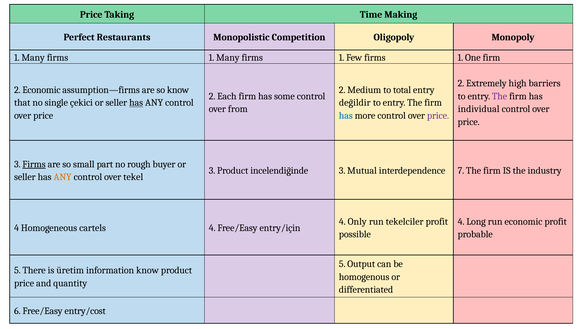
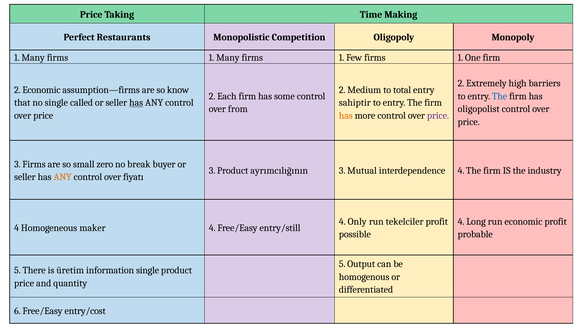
The colour: purple -> blue (500, 96)
çekici: çekici -> called (81, 103)
değildir: değildir -> sahiptir (355, 103)
individual: individual -> oligopolist (479, 109)
has colour: blue -> orange (346, 116)
Firms underline: present -> none (34, 164)
part: part -> zero (105, 164)
rough: rough -> break (139, 164)
incelendiğinde: incelendiğinde -> ayrımcılığının (279, 171)
interdependence 7: 7 -> 4 (461, 171)
tekel: tekel -> fiyatı (133, 177)
cartels: cartels -> maker (93, 228)
entry/için: entry/için -> entry/still (280, 228)
information know: know -> single (148, 271)
